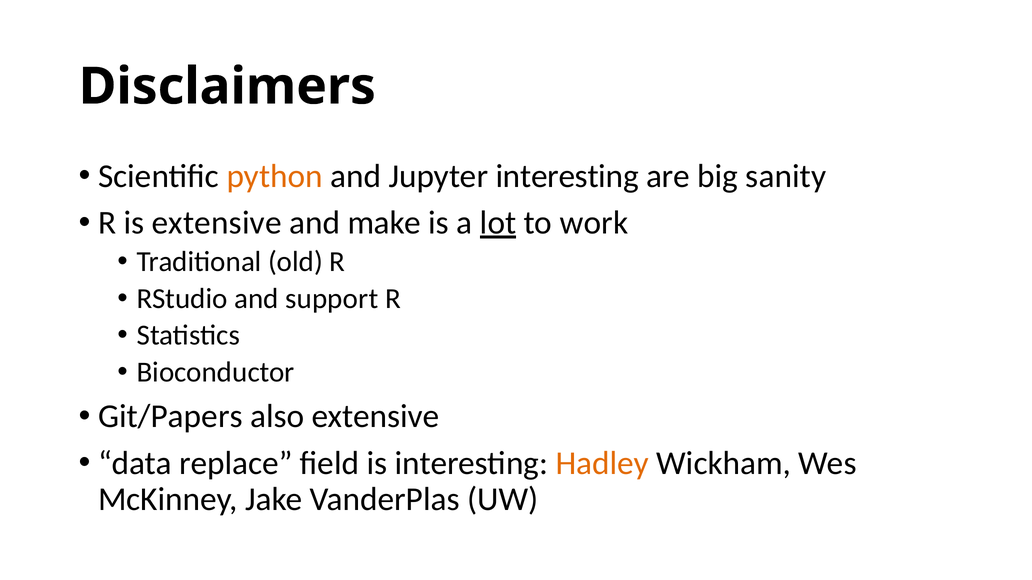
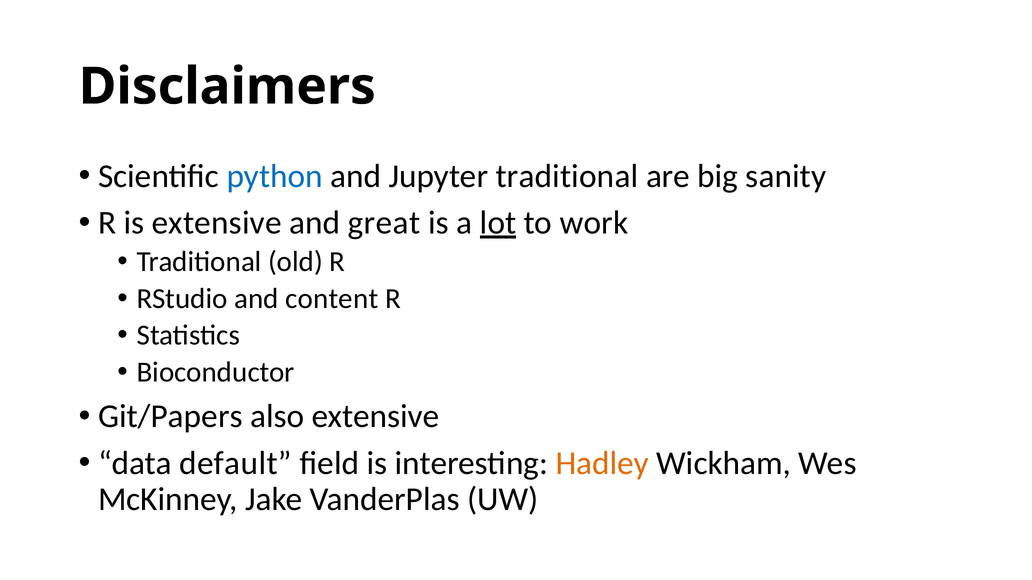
python colour: orange -> blue (275, 176)
Jupyter interesting: interesting -> traditional (567, 176)
make: make -> great (384, 223)
support: support -> content (332, 299)
replace: replace -> default (236, 464)
